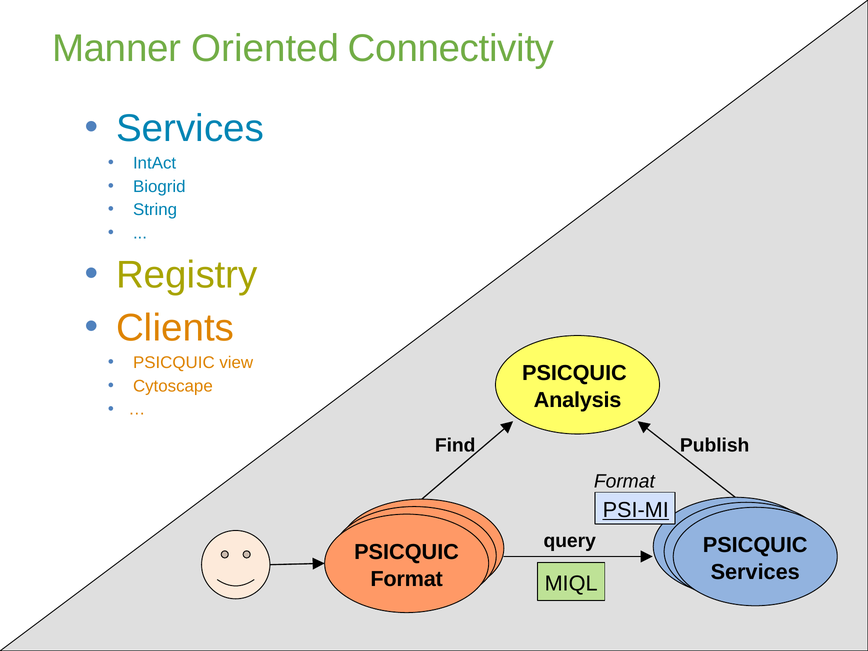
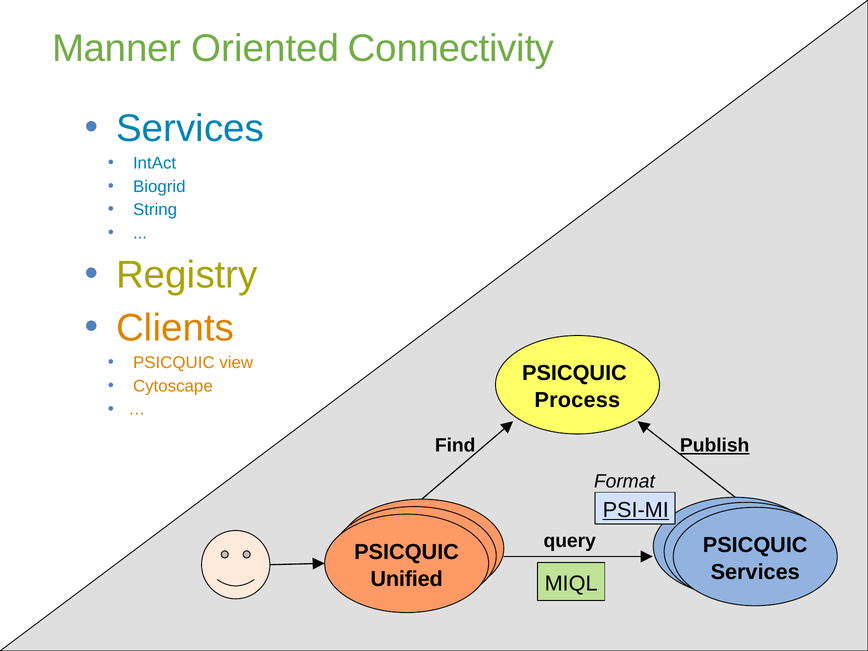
Analysis: Analysis -> Process (577, 400)
Publish underline: none -> present (715, 445)
Format: Format -> Unified (407, 579)
